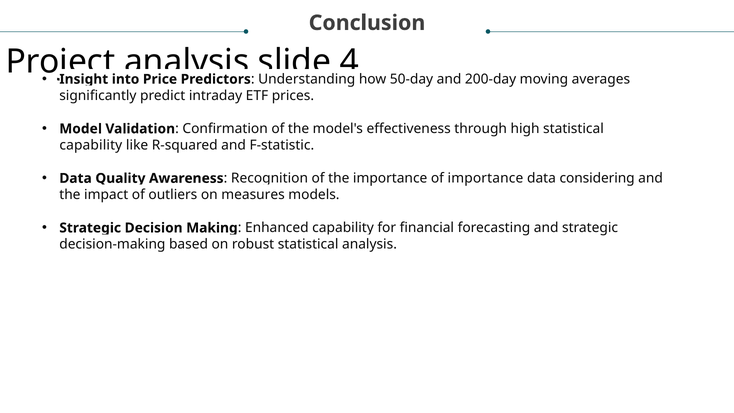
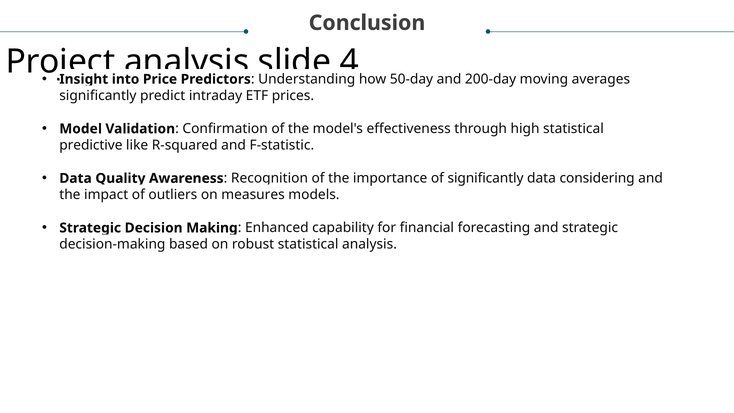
capability: capability -> predictive (91, 145)
of importance: importance -> significantly (486, 178)
